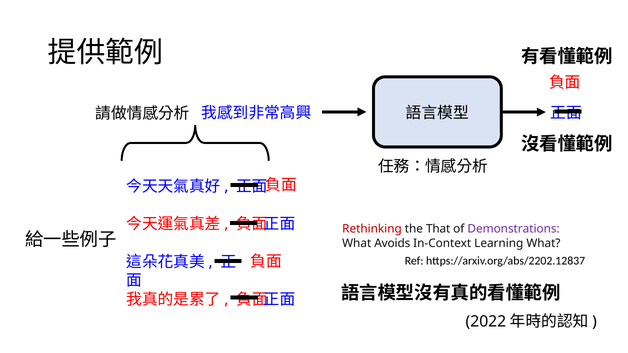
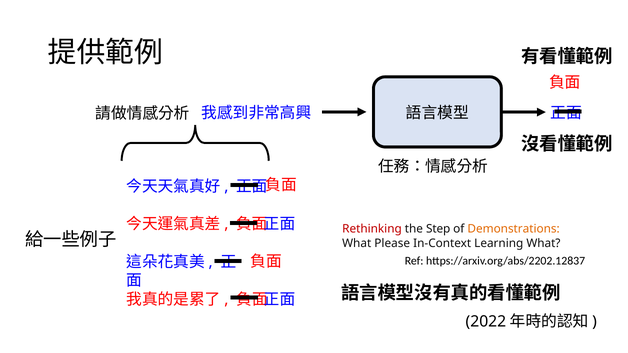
That: That -> Step (438, 229)
Demonstrations colour: purple -> orange (514, 229)
Avoids: Avoids -> Please (392, 243)
